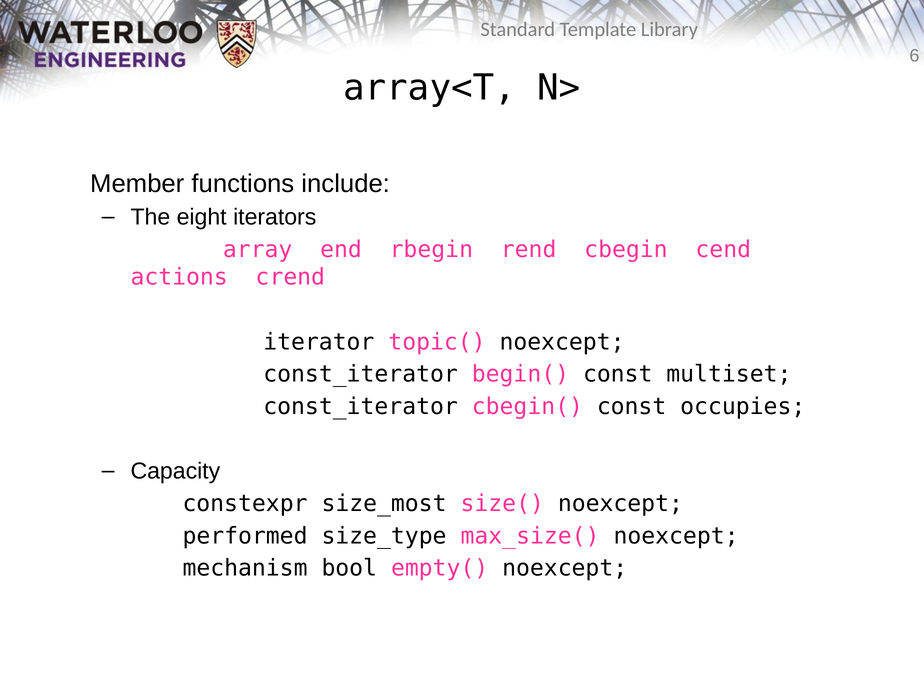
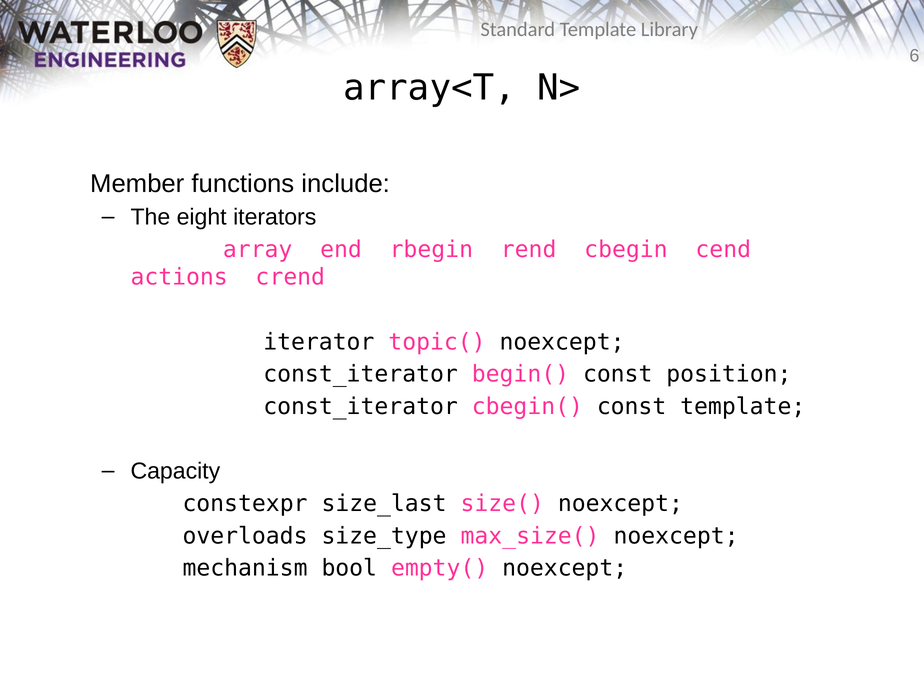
multiset: multiset -> position (729, 374)
const occupies: occupies -> template (743, 407)
size_most: size_most -> size_last (384, 504)
performed: performed -> overloads (245, 536)
